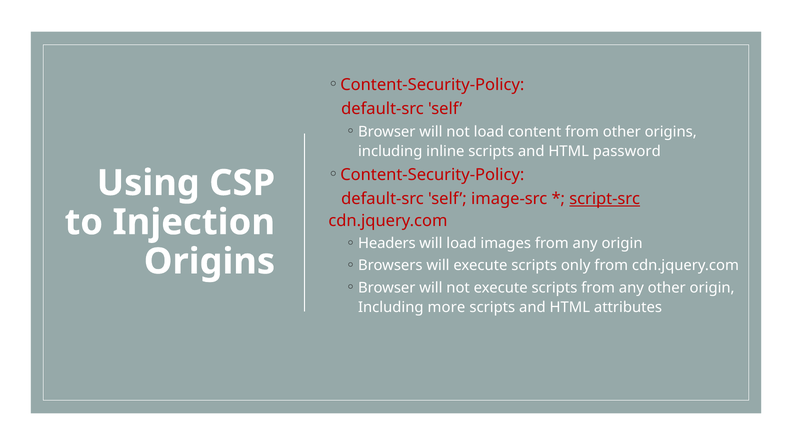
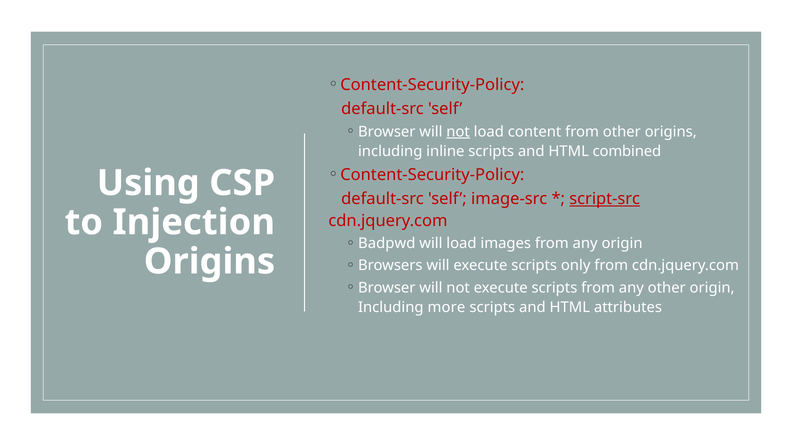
not underline: none -> present (458, 132)
password: password -> combined (627, 151)
Headers: Headers -> Badpwd (387, 244)
